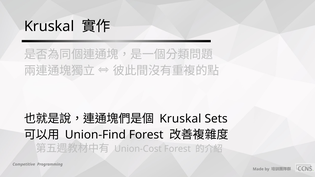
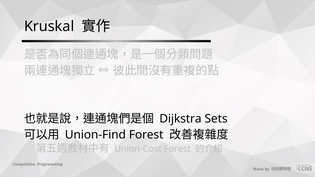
Kruskal: Kruskal -> Dijkstra (180, 119)
